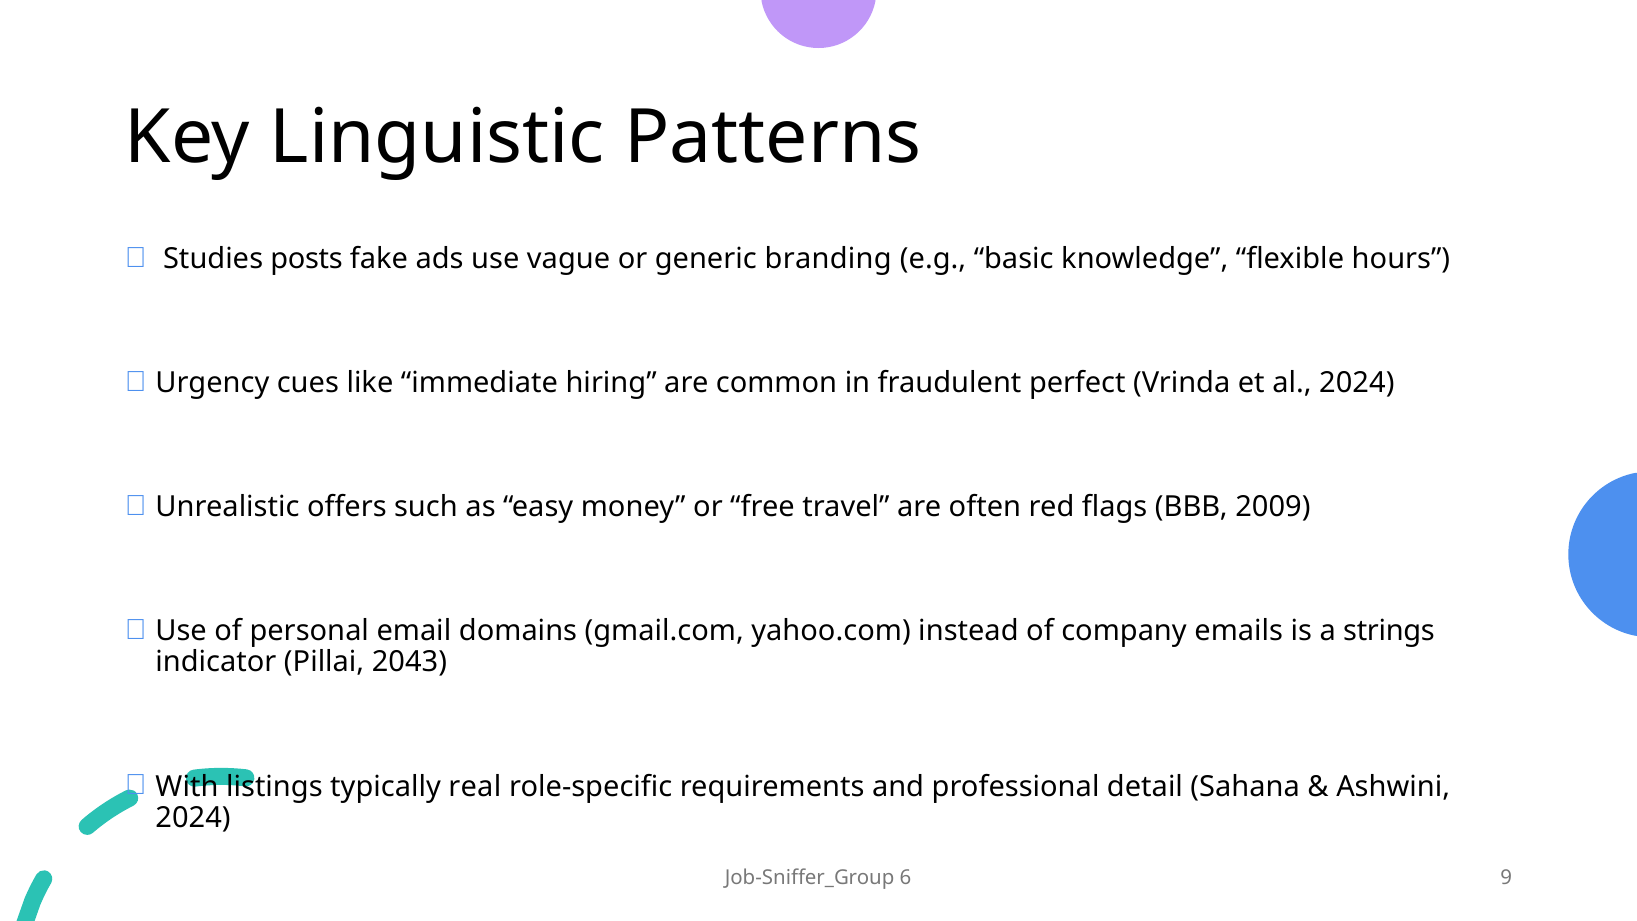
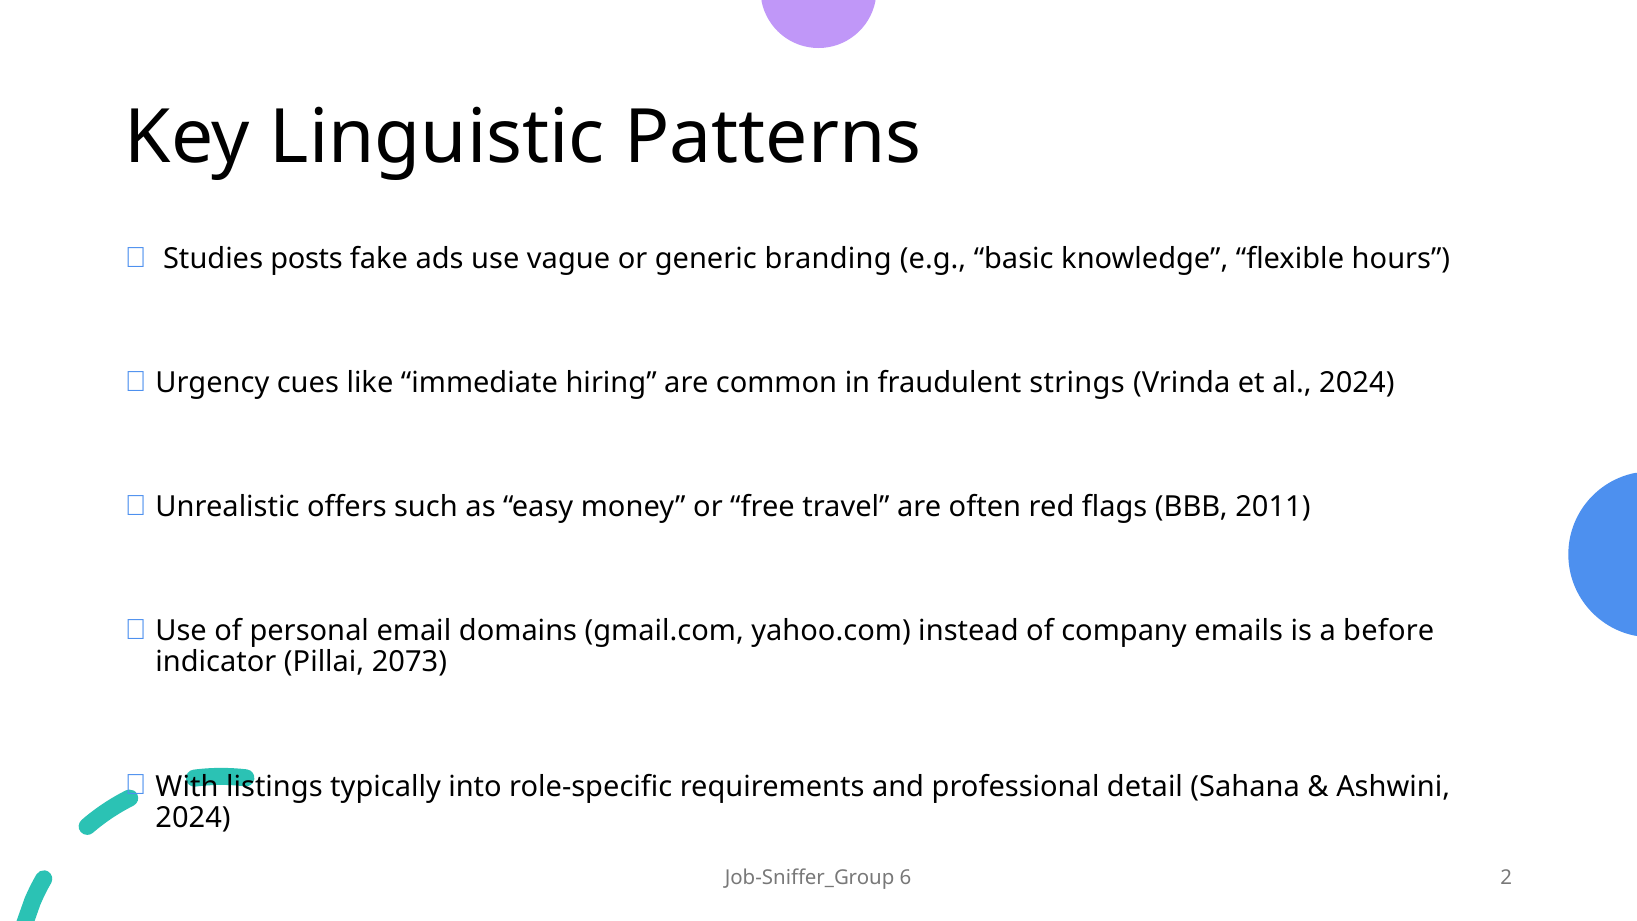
perfect: perfect -> strings (1077, 383)
2009: 2009 -> 2011 (1273, 507)
strings: strings -> before (1389, 631)
2043: 2043 -> 2073 (409, 662)
real: real -> into (475, 786)
9: 9 -> 2 (1506, 878)
